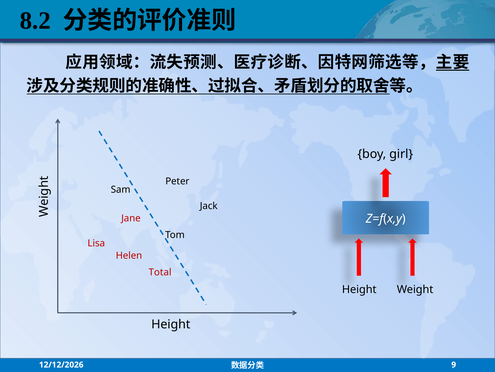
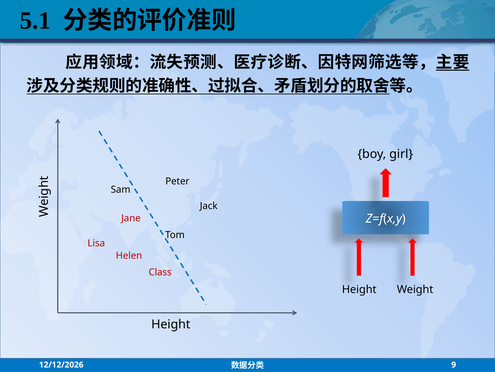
8.2: 8.2 -> 5.1 (35, 20)
Total: Total -> Class (160, 272)
